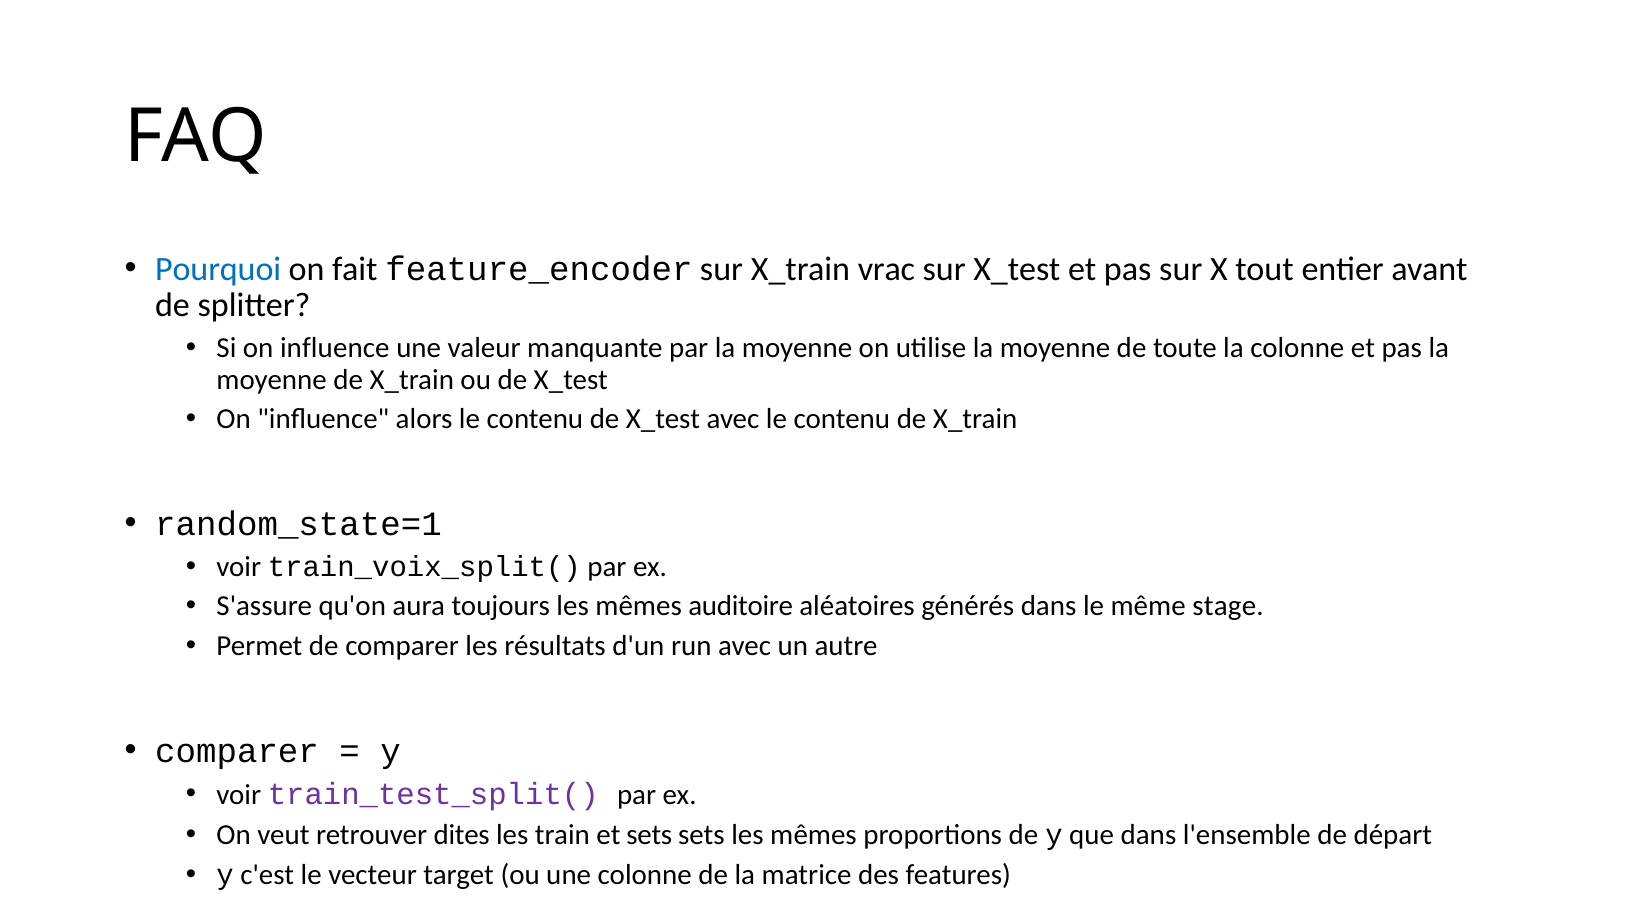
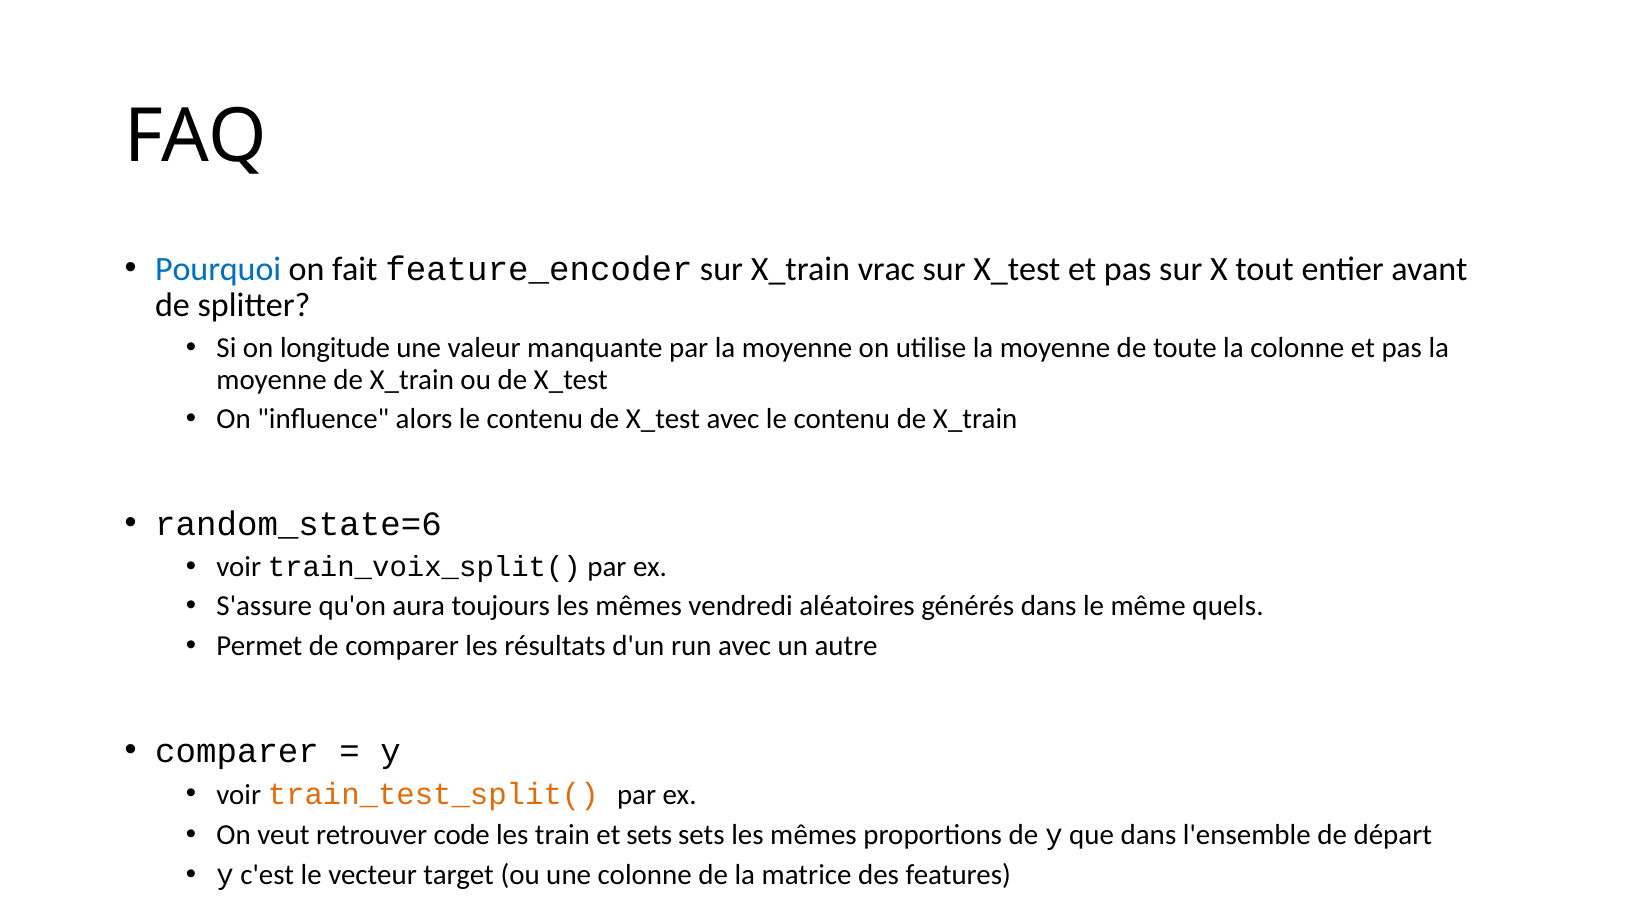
Si on influence: influence -> longitude (335, 348)
random_state=1: random_state=1 -> random_state=6 (298, 524)
auditoire: auditoire -> vendredi (741, 606)
stage: stage -> quels (1228, 606)
train_test_split( colour: purple -> orange (433, 794)
dites: dites -> code (462, 835)
